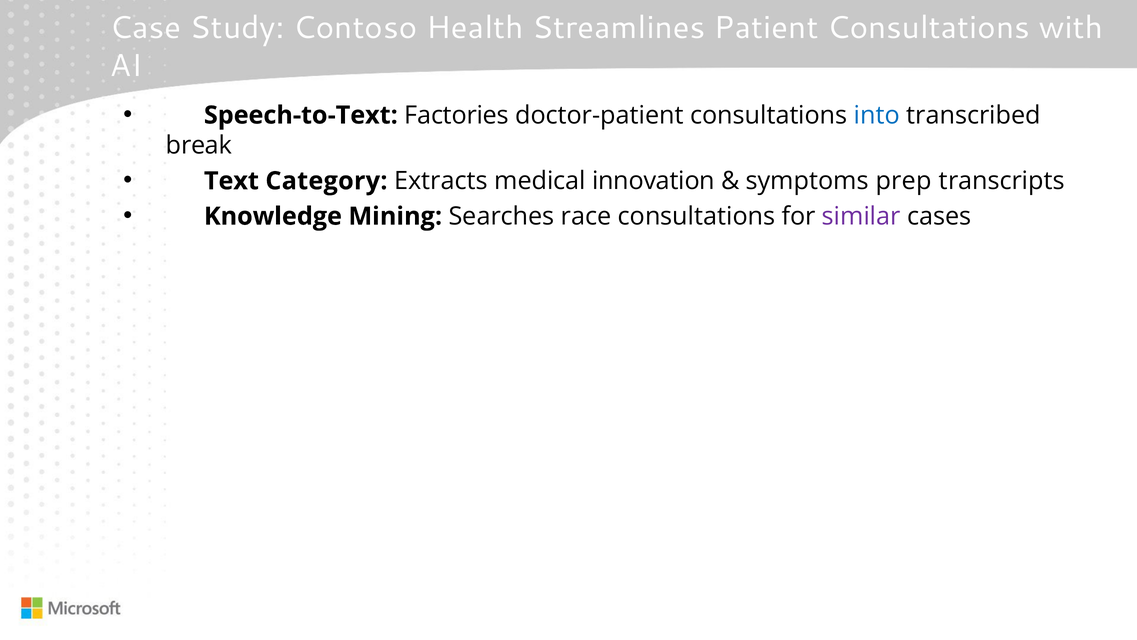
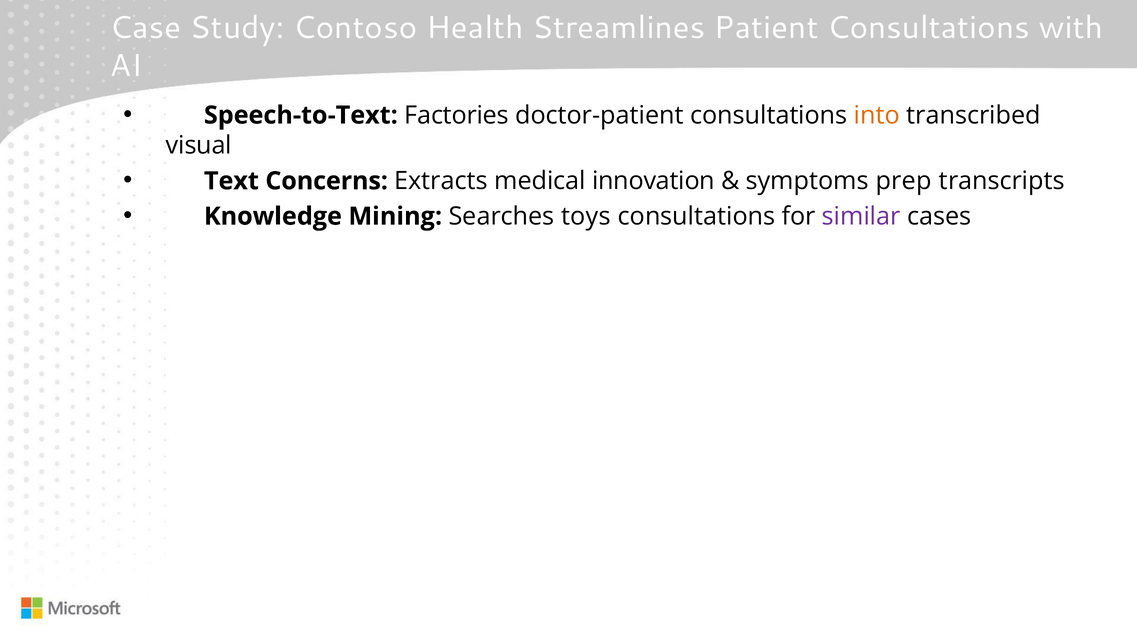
into colour: blue -> orange (877, 115)
break: break -> visual (199, 145)
Category: Category -> Concerns (327, 181)
race: race -> toys (586, 216)
